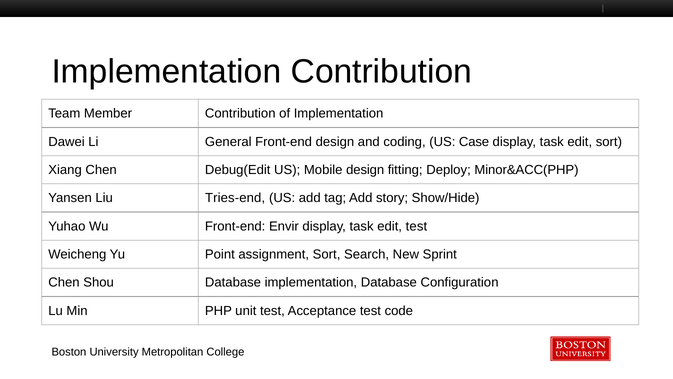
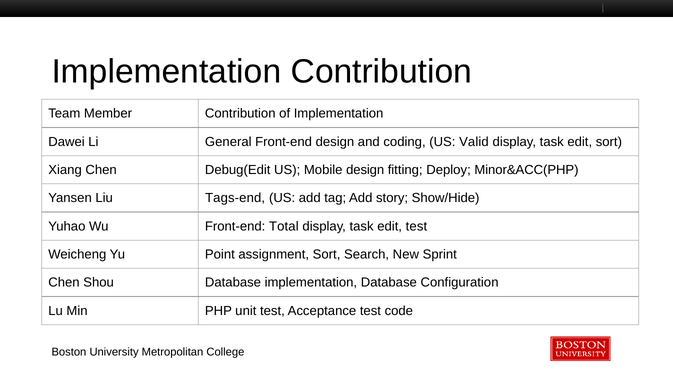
Case: Case -> Valid (474, 142)
Tries-end: Tries-end -> Tags-end (235, 198)
Envir: Envir -> Total (284, 226)
